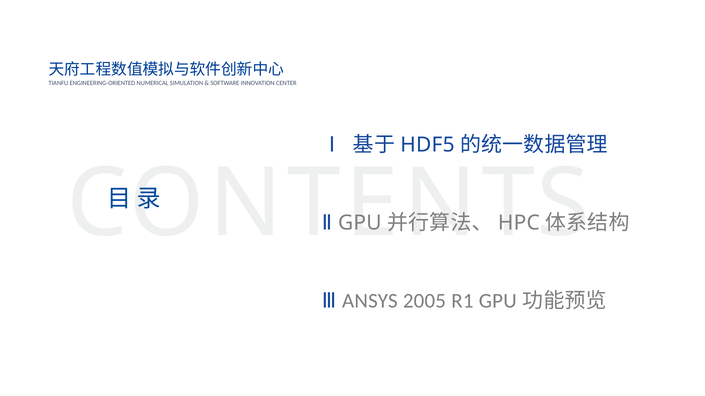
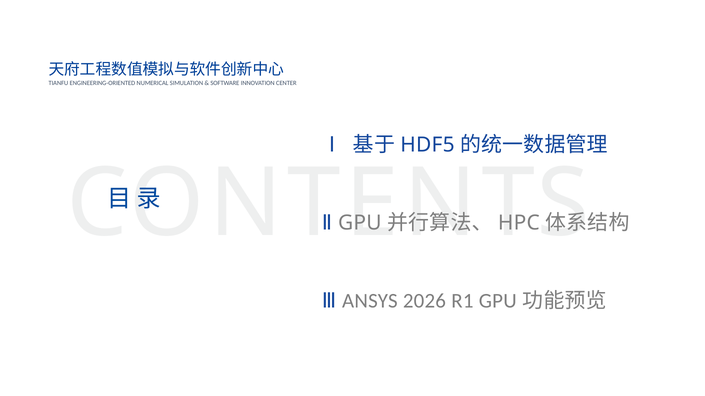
2005: 2005 -> 2026 (424, 301)
